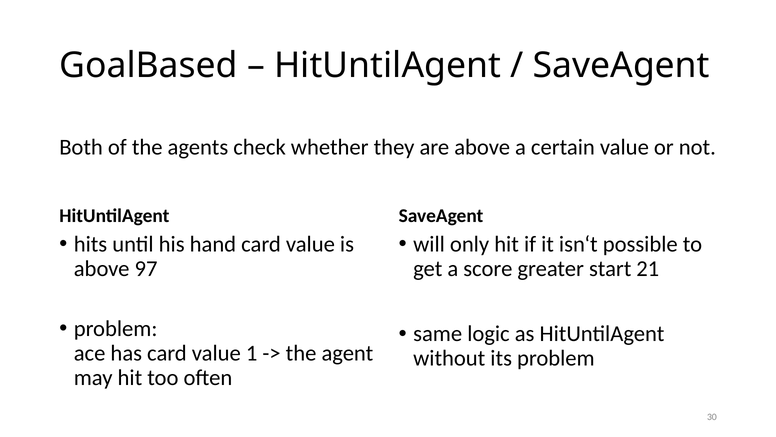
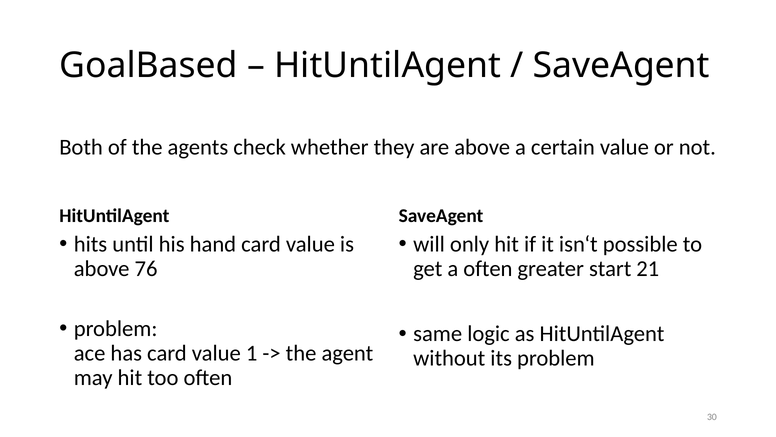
97: 97 -> 76 (146, 269)
a score: score -> often (488, 269)
